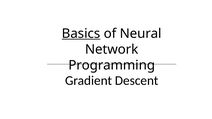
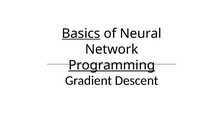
Programming underline: none -> present (112, 65)
